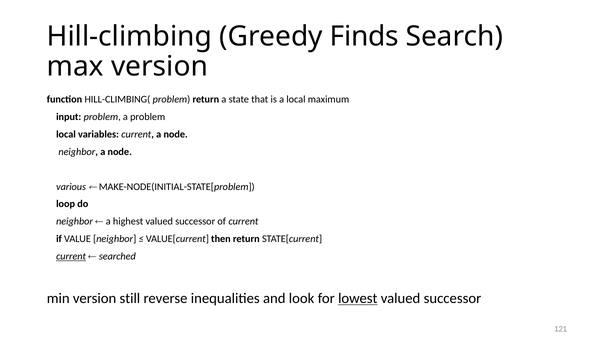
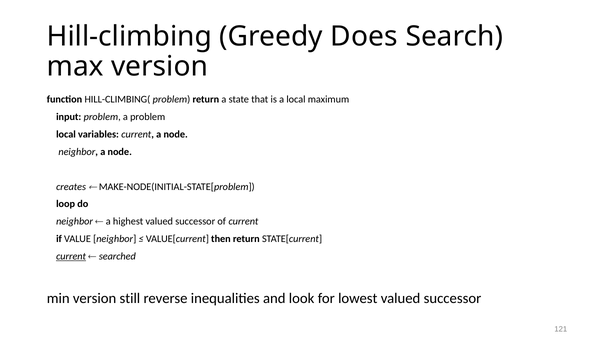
Finds: Finds -> Does (364, 36)
various: various -> creates (71, 187)
lowest underline: present -> none (358, 299)
